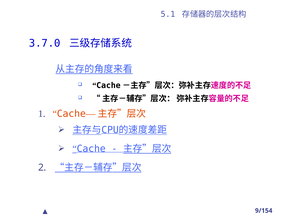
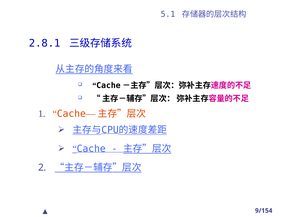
3.7.0: 3.7.0 -> 2.8.1 (45, 43)
